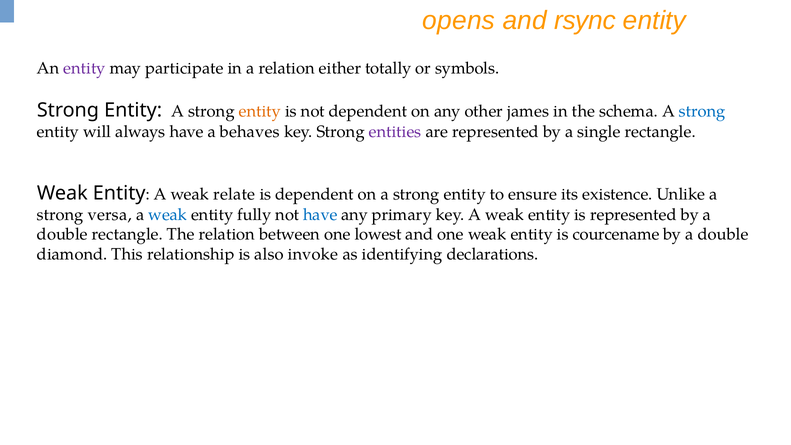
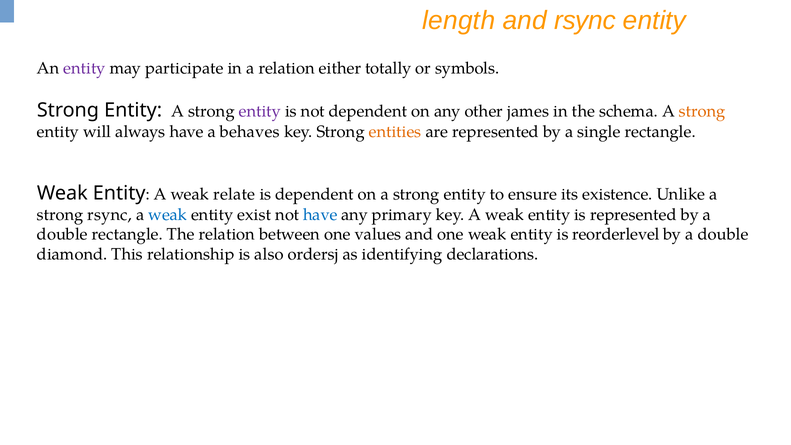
opens: opens -> length (459, 21)
entity colour: orange -> purple (260, 111)
strong colour: blue -> orange (702, 111)
entities colour: purple -> orange (395, 132)
strong versa: versa -> rsync (110, 215)
fully: fully -> exist (254, 215)
lowest: lowest -> values (378, 234)
courcename: courcename -> reorderlevel (616, 234)
invoke: invoke -> ordersj (313, 254)
